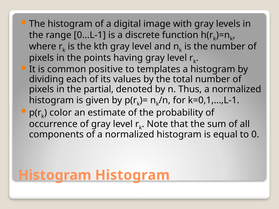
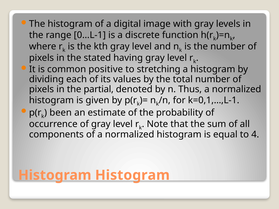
points: points -> stated (97, 58)
templates: templates -> stretching (159, 69)
color: color -> been (61, 113)
0: 0 -> 4 (255, 135)
